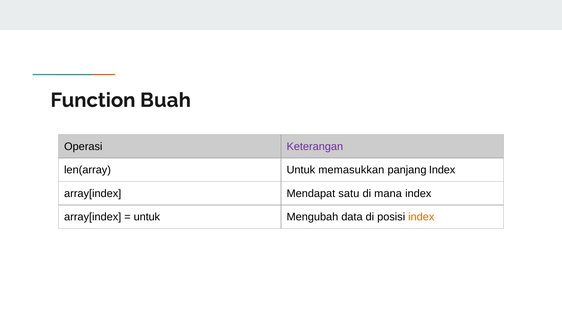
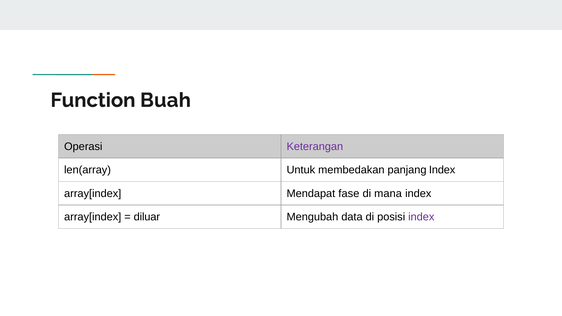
memasukkan: memasukkan -> membedakan (351, 170)
satu: satu -> fase (349, 194)
untuk: untuk -> diluar (147, 217)
index colour: orange -> purple (421, 217)
